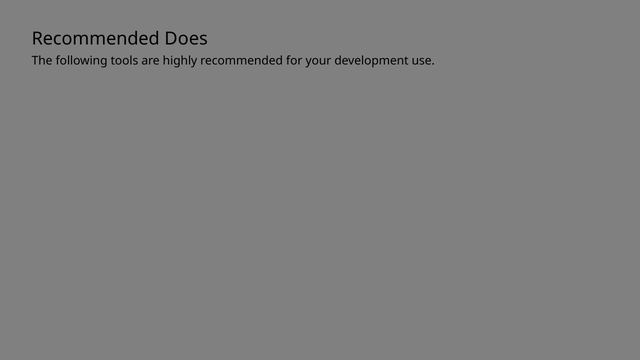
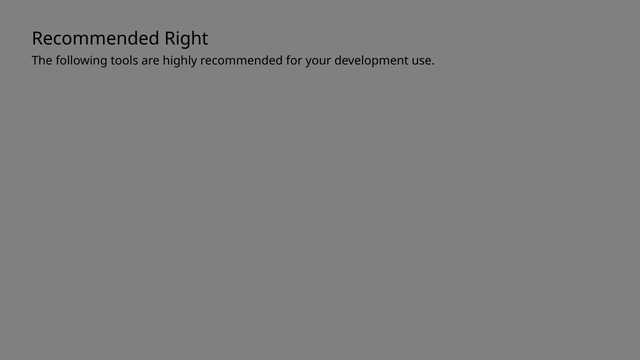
Does: Does -> Right (186, 39)
